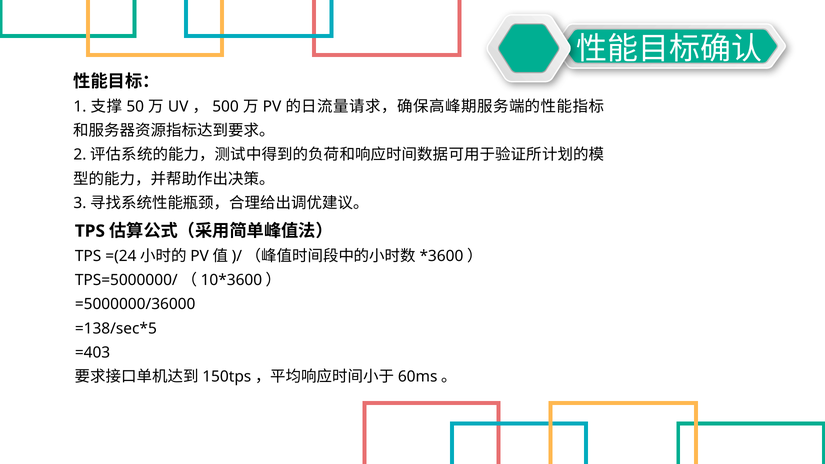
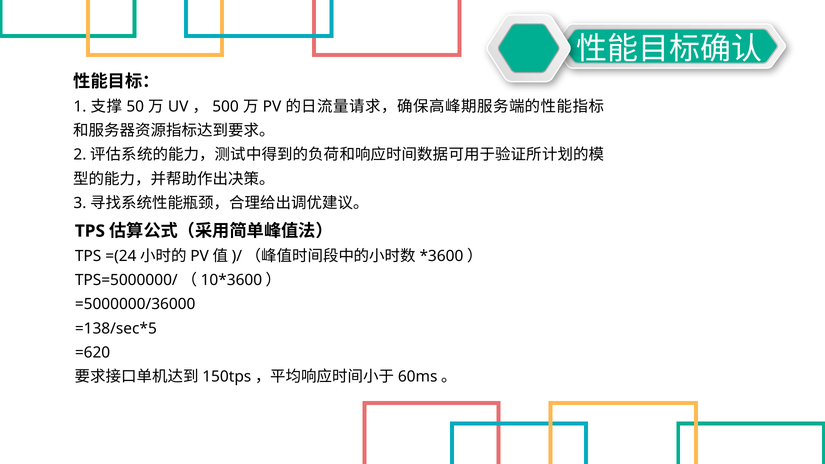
=403: =403 -> =620 (93, 353)
